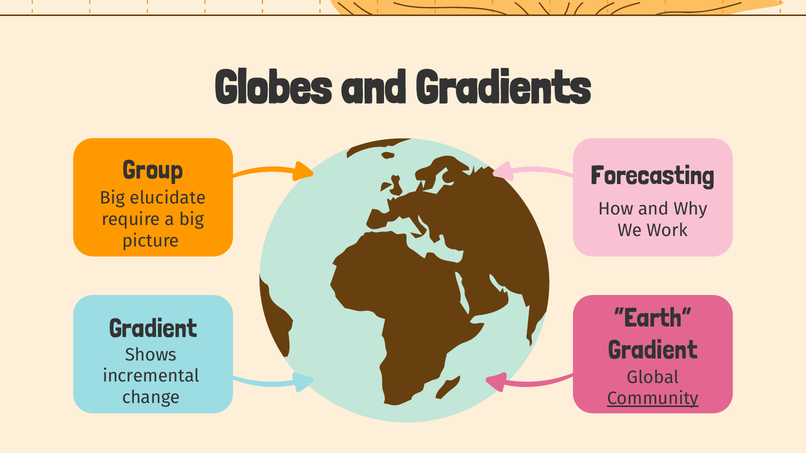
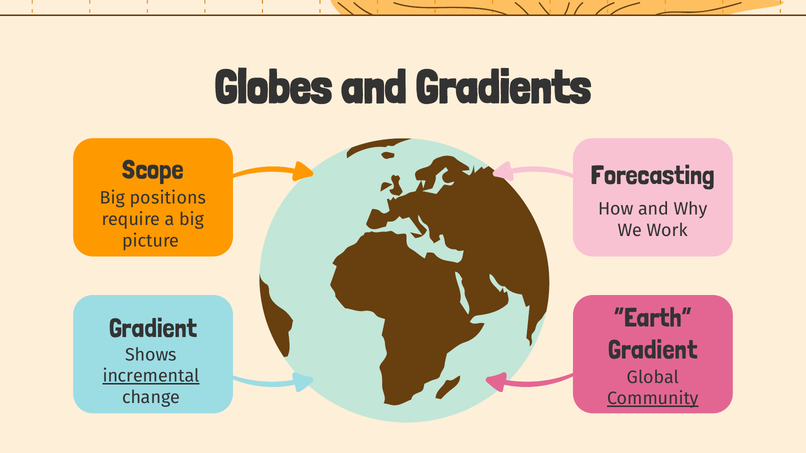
Group: Group -> Scope (153, 170)
elucidate: elucidate -> positions (168, 198)
incremental underline: none -> present (151, 376)
